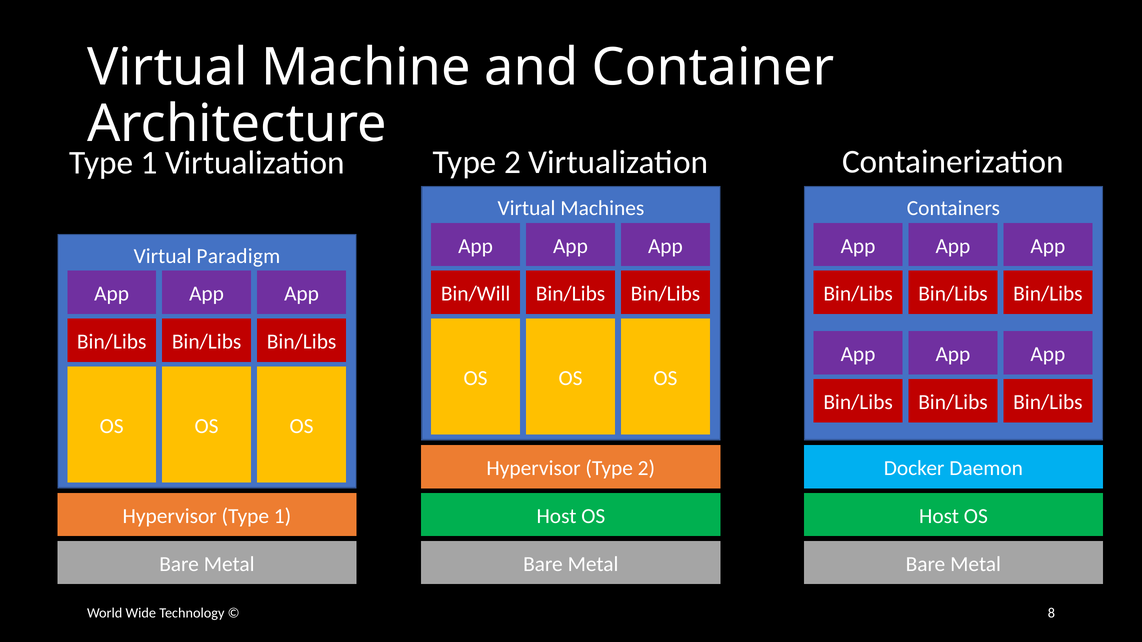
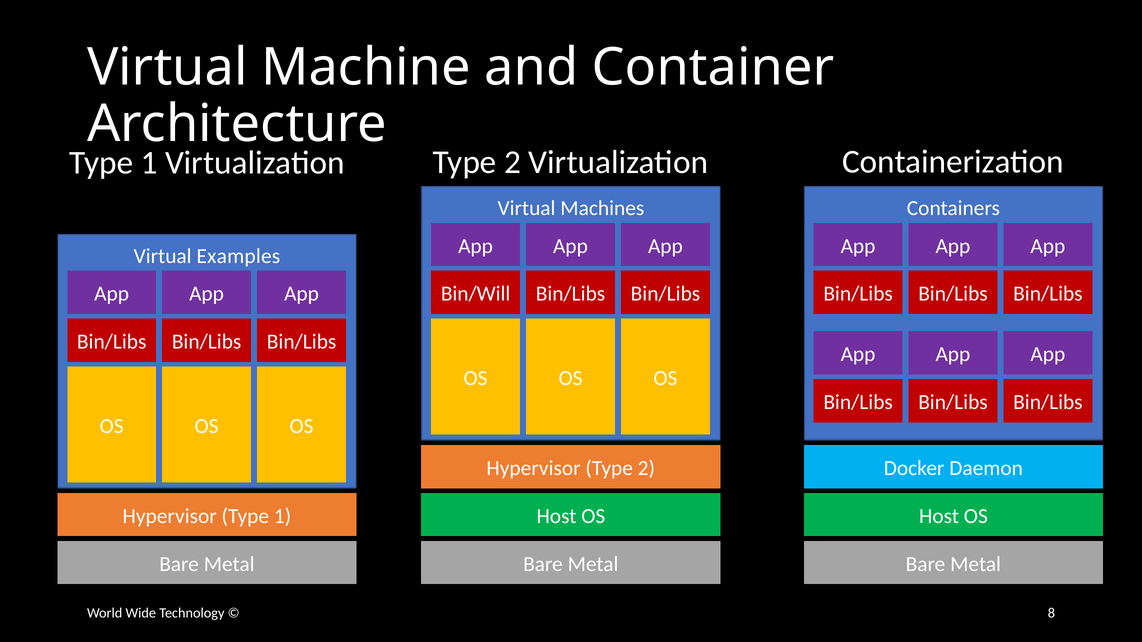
Paradigm: Paradigm -> Examples (238, 256)
